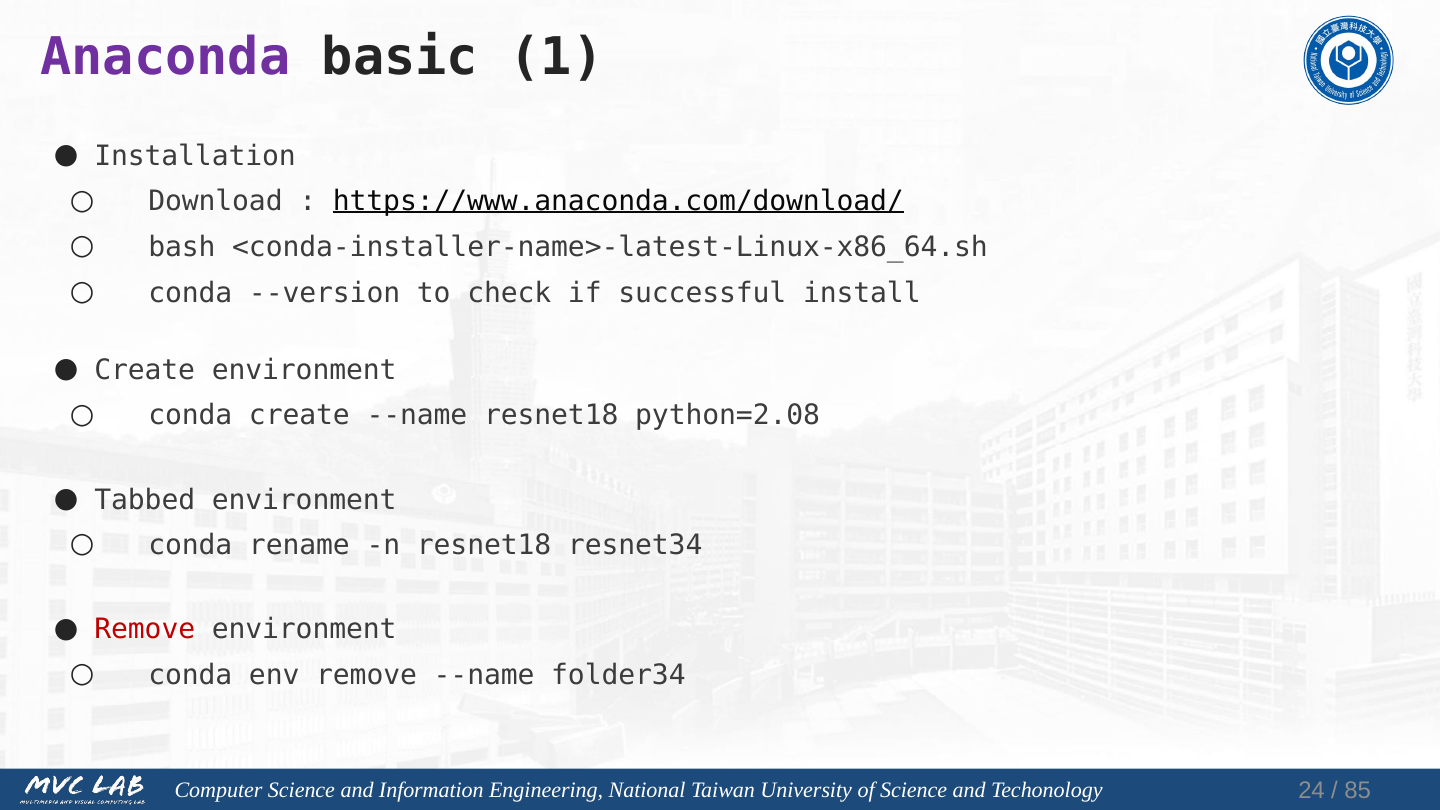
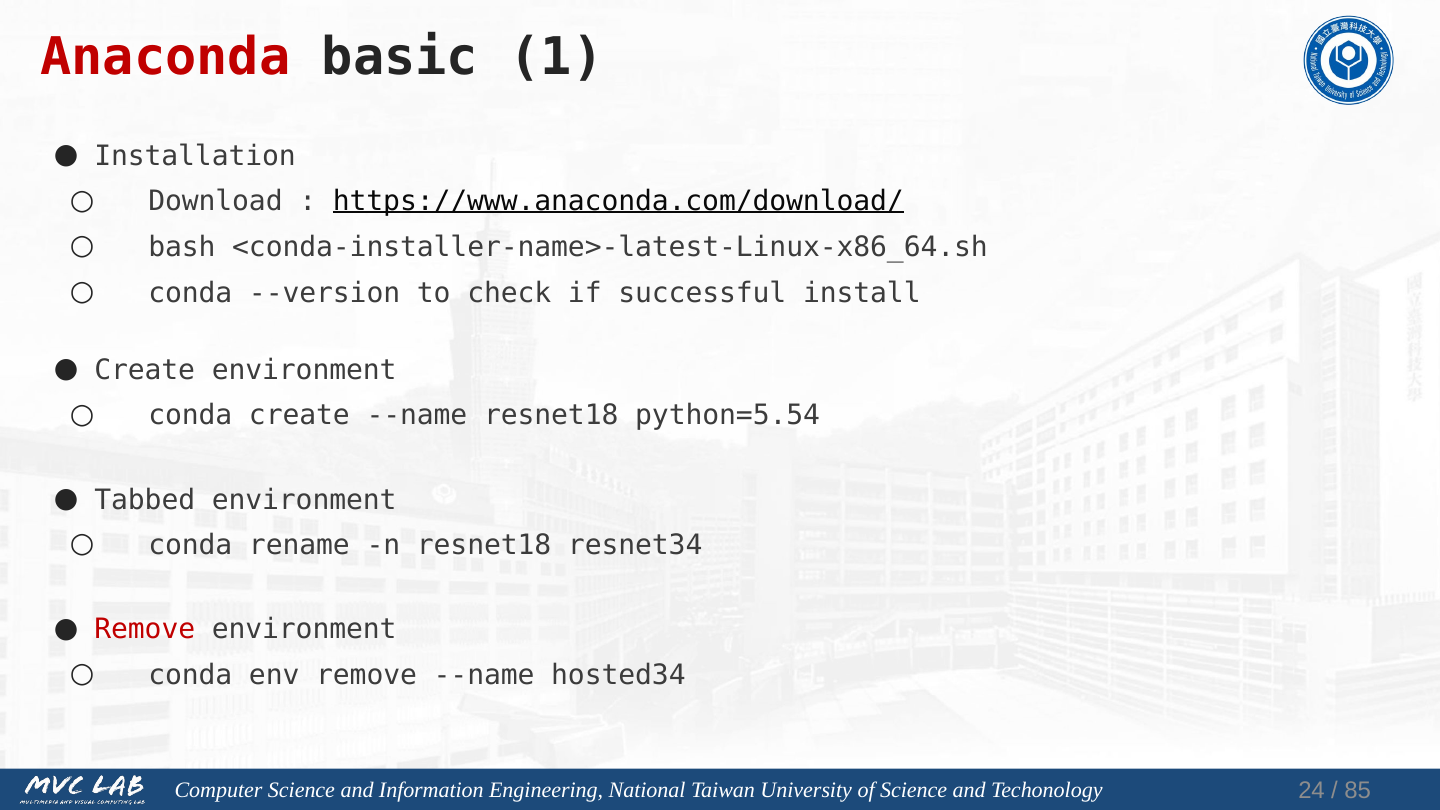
Anaconda colour: purple -> red (165, 58)
python=2.08: python=2.08 -> python=5.54 (728, 416)
folder34: folder34 -> hosted34 (618, 675)
